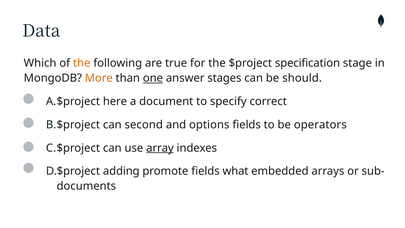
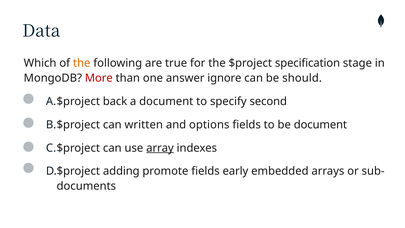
More colour: orange -> red (99, 78)
one underline: present -> none (153, 78)
stages: stages -> ignore (224, 78)
here: here -> back (115, 101)
correct: correct -> second (268, 101)
second: second -> written (144, 125)
be operators: operators -> document (320, 125)
what: what -> early (235, 171)
